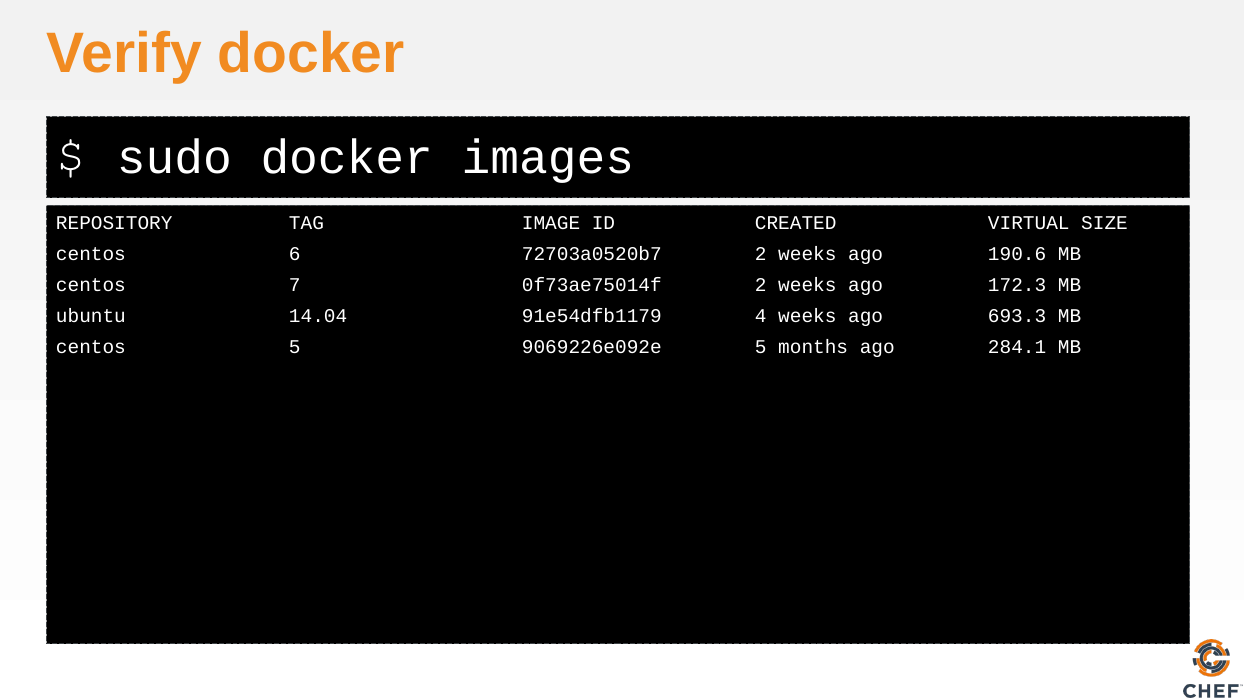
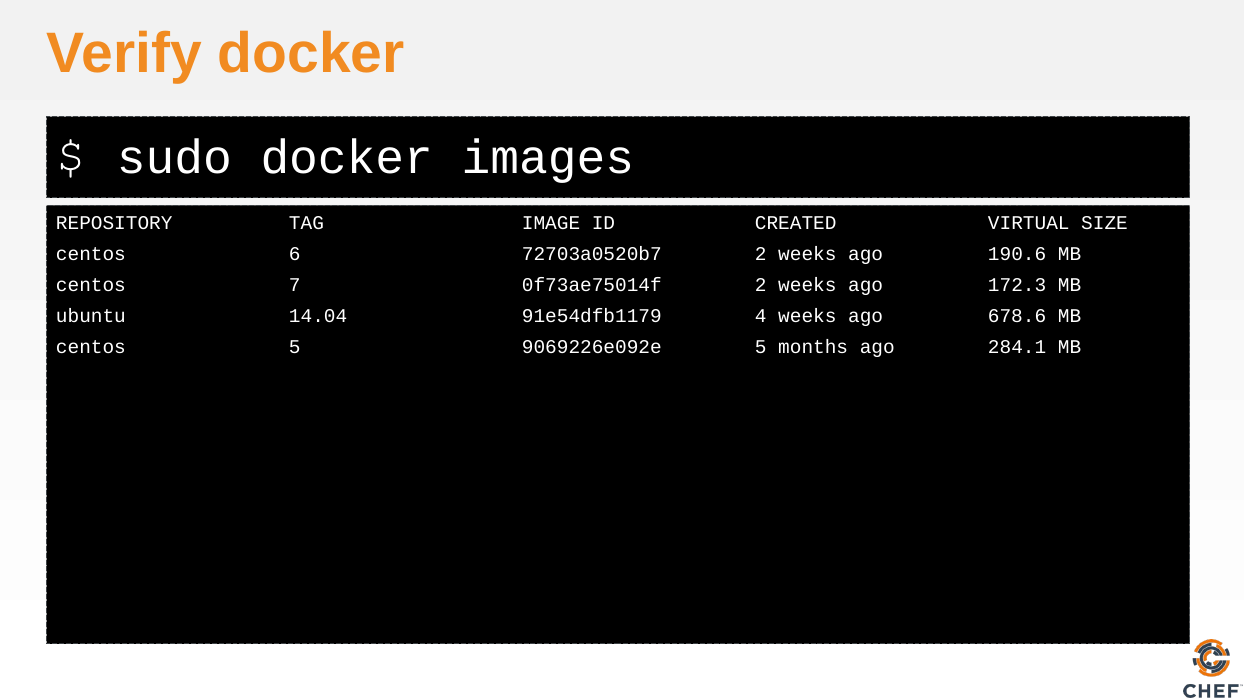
693.3: 693.3 -> 678.6 (1017, 316)
